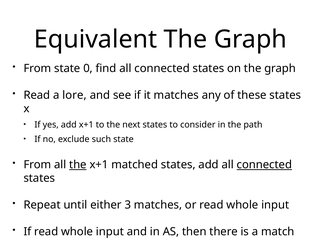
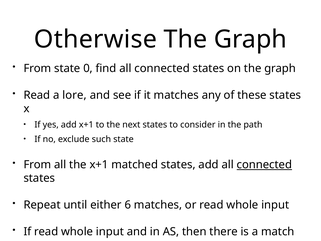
Equivalent: Equivalent -> Otherwise (95, 39)
the underline: present -> none (78, 165)
3: 3 -> 6 (128, 205)
